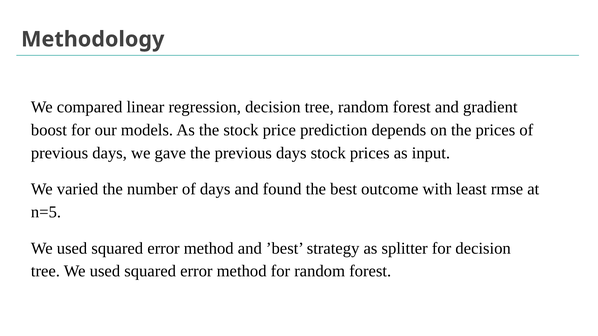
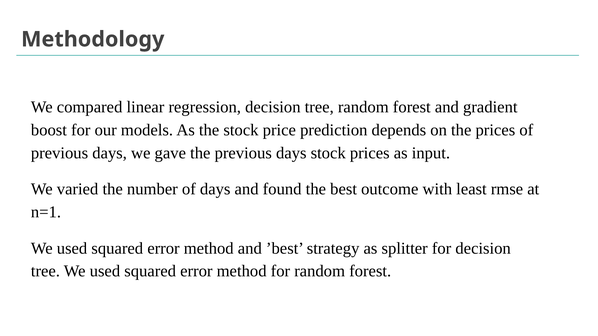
n=5: n=5 -> n=1 (46, 212)
